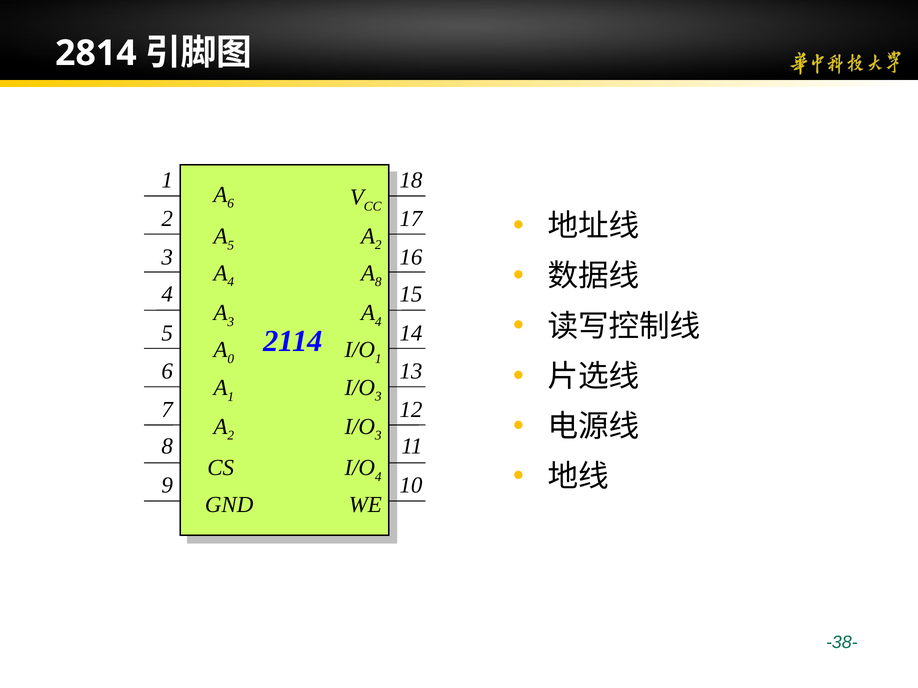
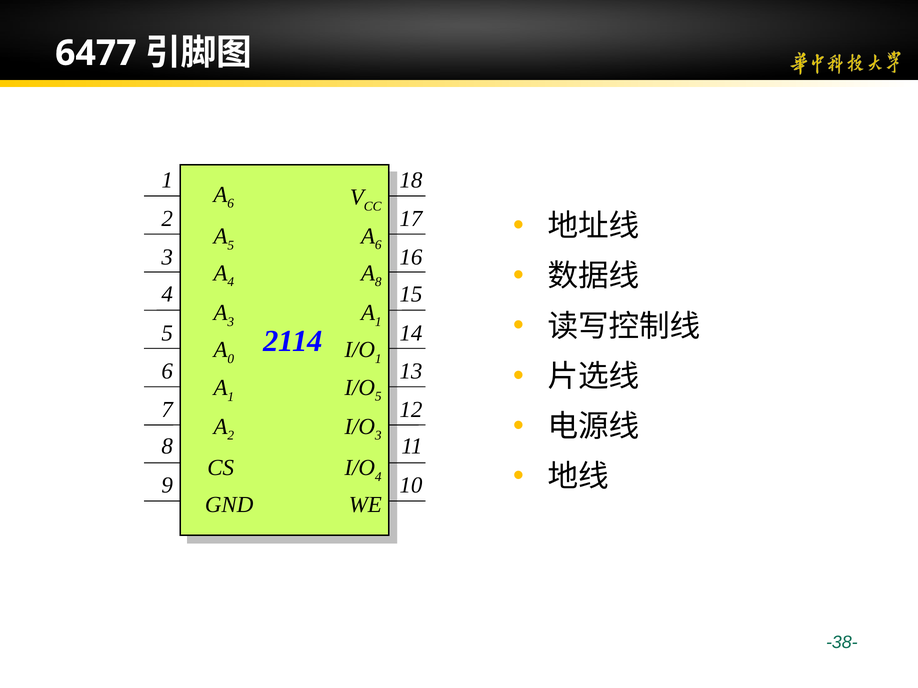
2814: 2814 -> 6477 (96, 53)
2: 2 -> 6 (378, 245)
4: 4 -> 1 (378, 322)
3: 3 -> 5 (378, 397)
